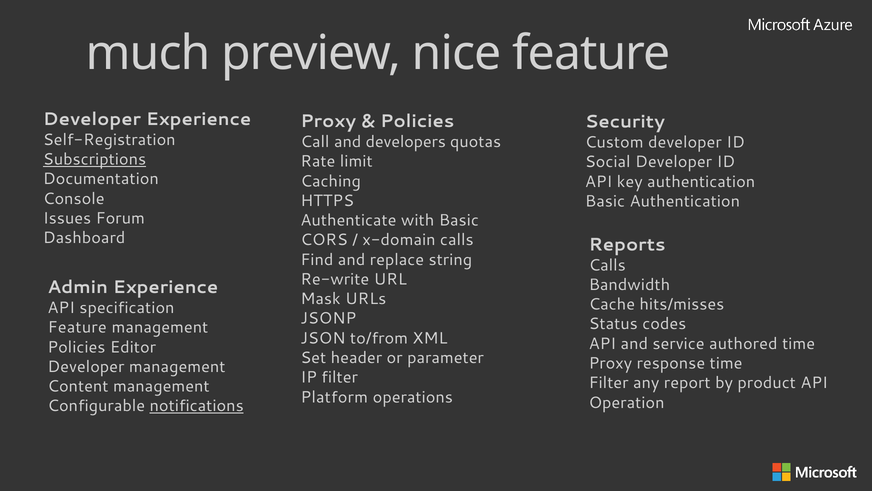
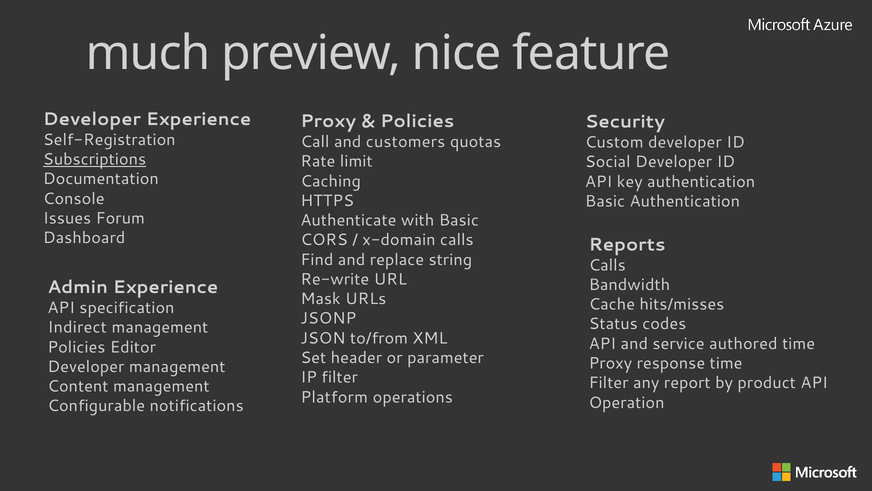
developers: developers -> customers (406, 142)
Feature: Feature -> Indirect (77, 327)
notifications underline: present -> none (197, 406)
